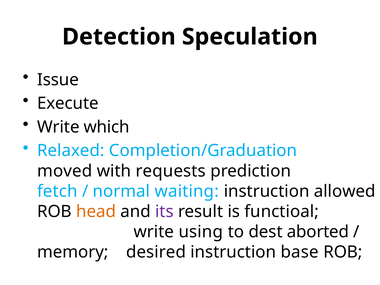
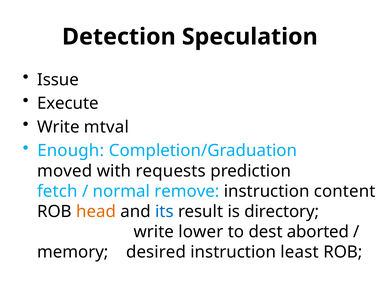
which: which -> mtval (106, 127)
Relaxed: Relaxed -> Enough (71, 151)
waiting: waiting -> remove (187, 191)
allowed: allowed -> content (345, 191)
its colour: purple -> blue (164, 211)
functioal: functioal -> directory (282, 211)
using: using -> lower (201, 232)
base: base -> least (300, 252)
